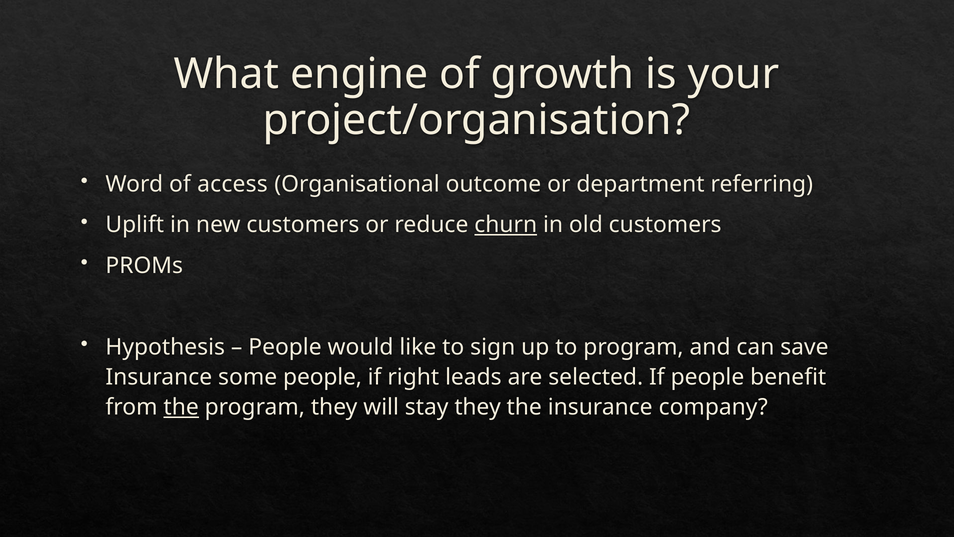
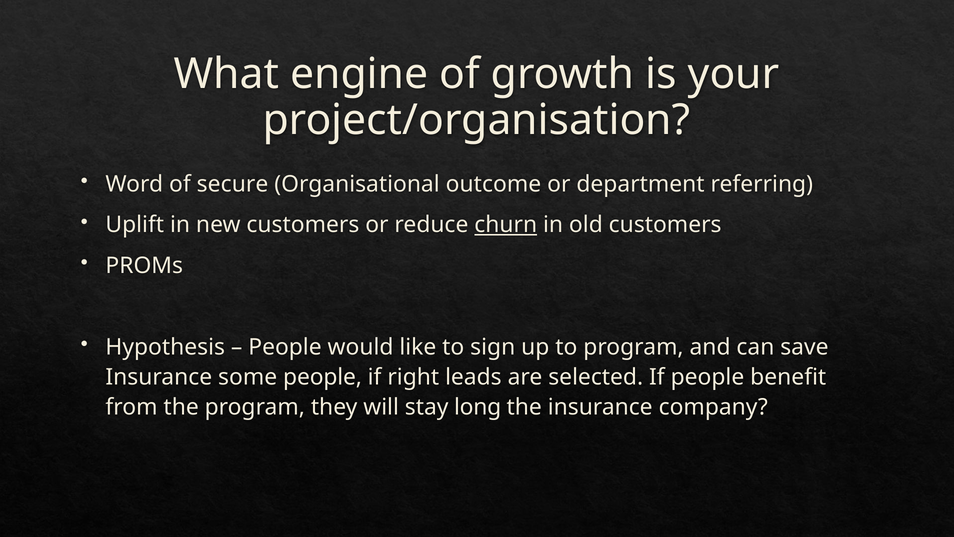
access: access -> secure (233, 184)
the underline: present -> none (181, 407)
stay they: they -> long (478, 407)
